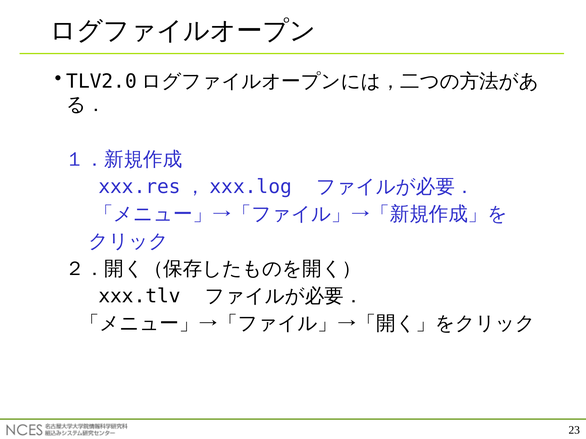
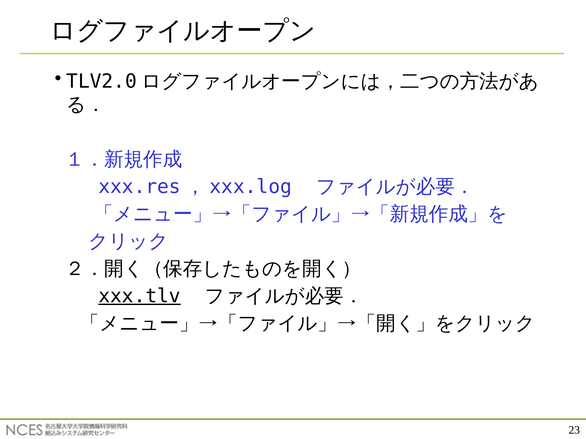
xxx.tlv underline: none -> present (140, 296)
